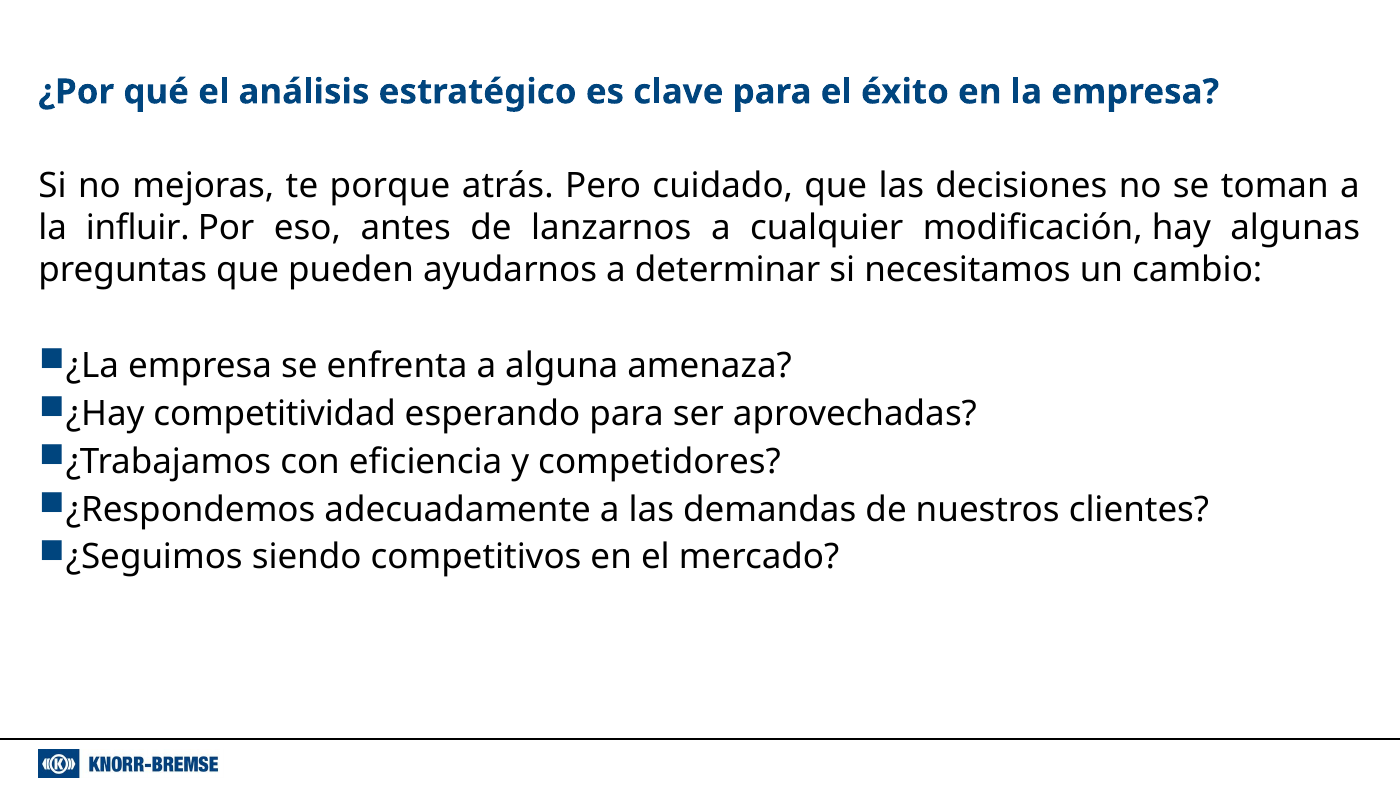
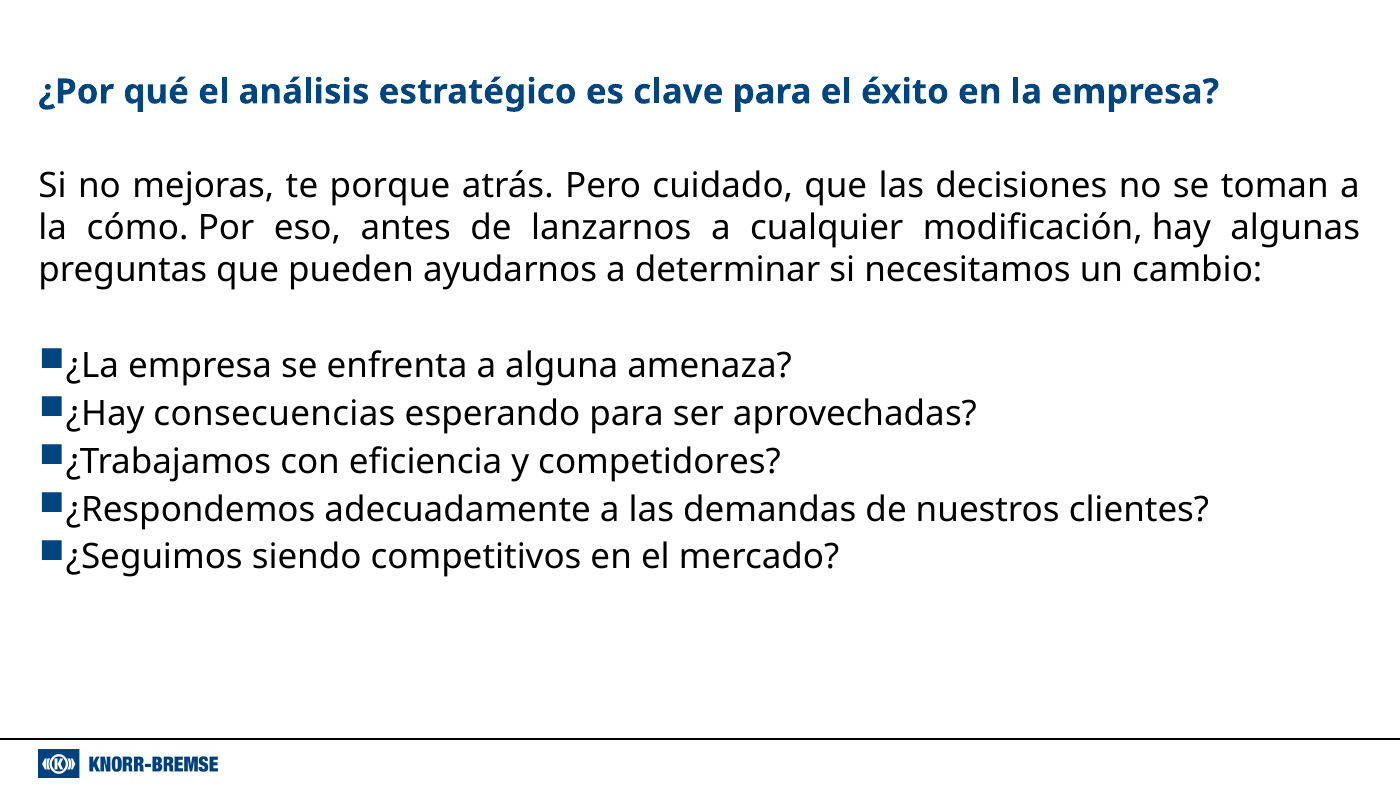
influir: influir -> cómo (138, 228)
competitividad: competitividad -> consecuencias (274, 414)
